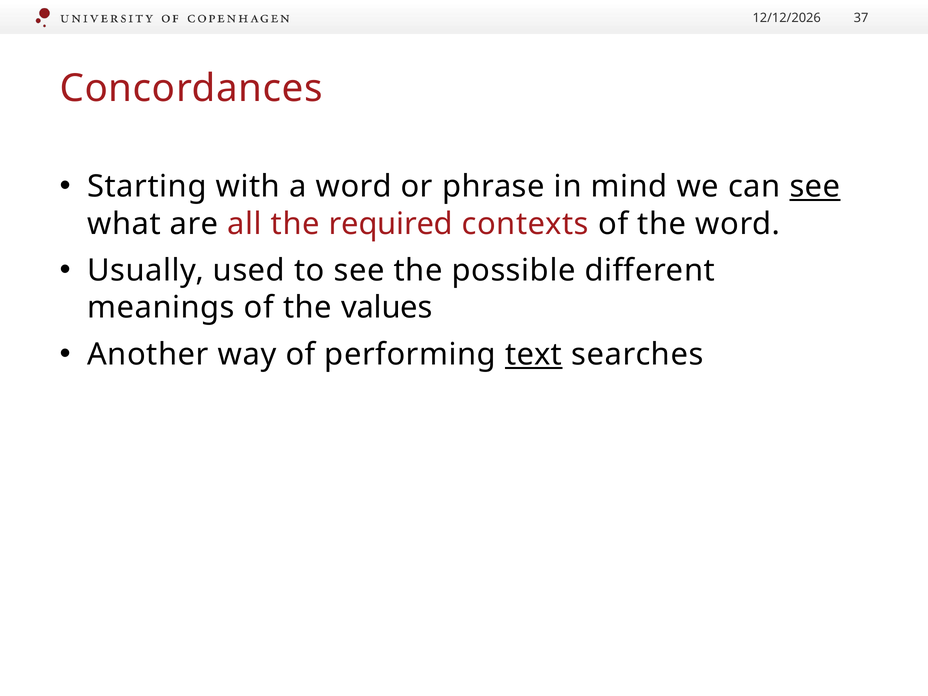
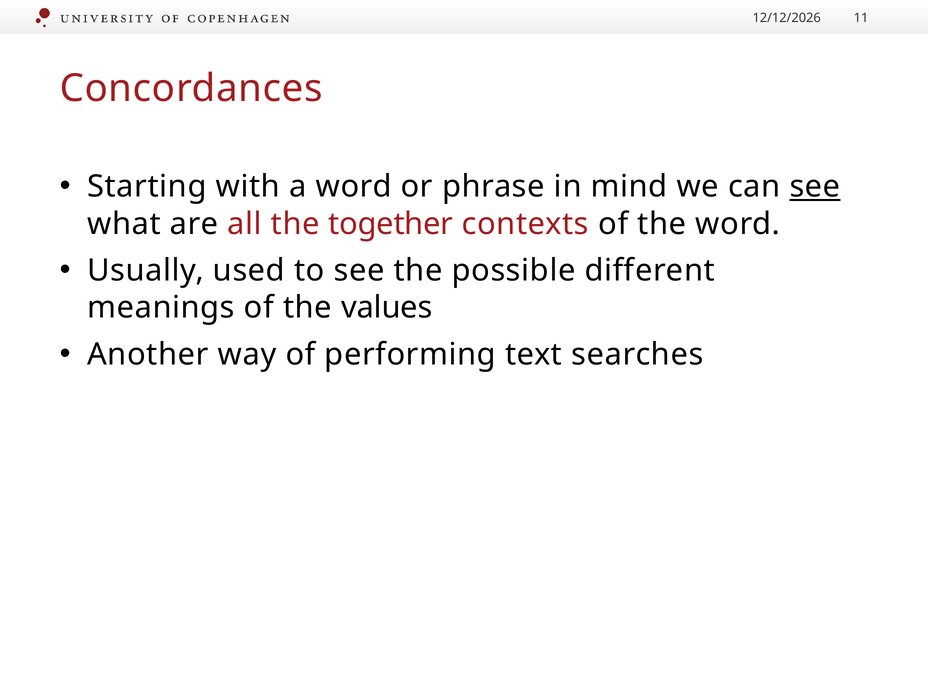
37: 37 -> 11 (861, 18)
required: required -> together (391, 224)
text underline: present -> none (534, 355)
